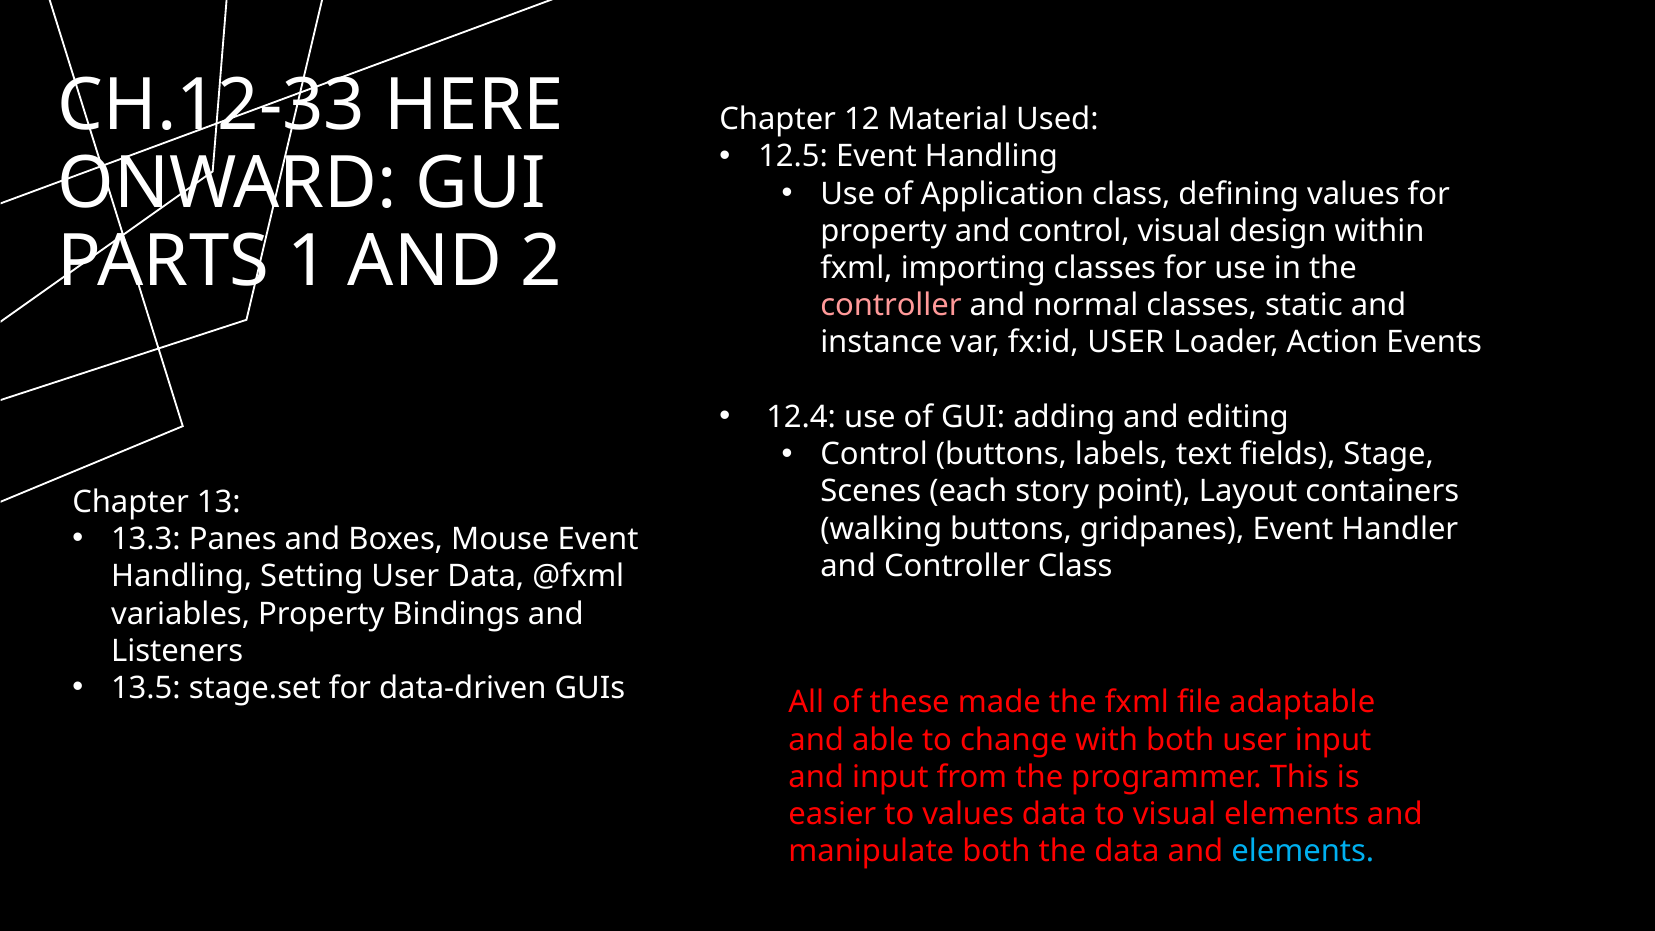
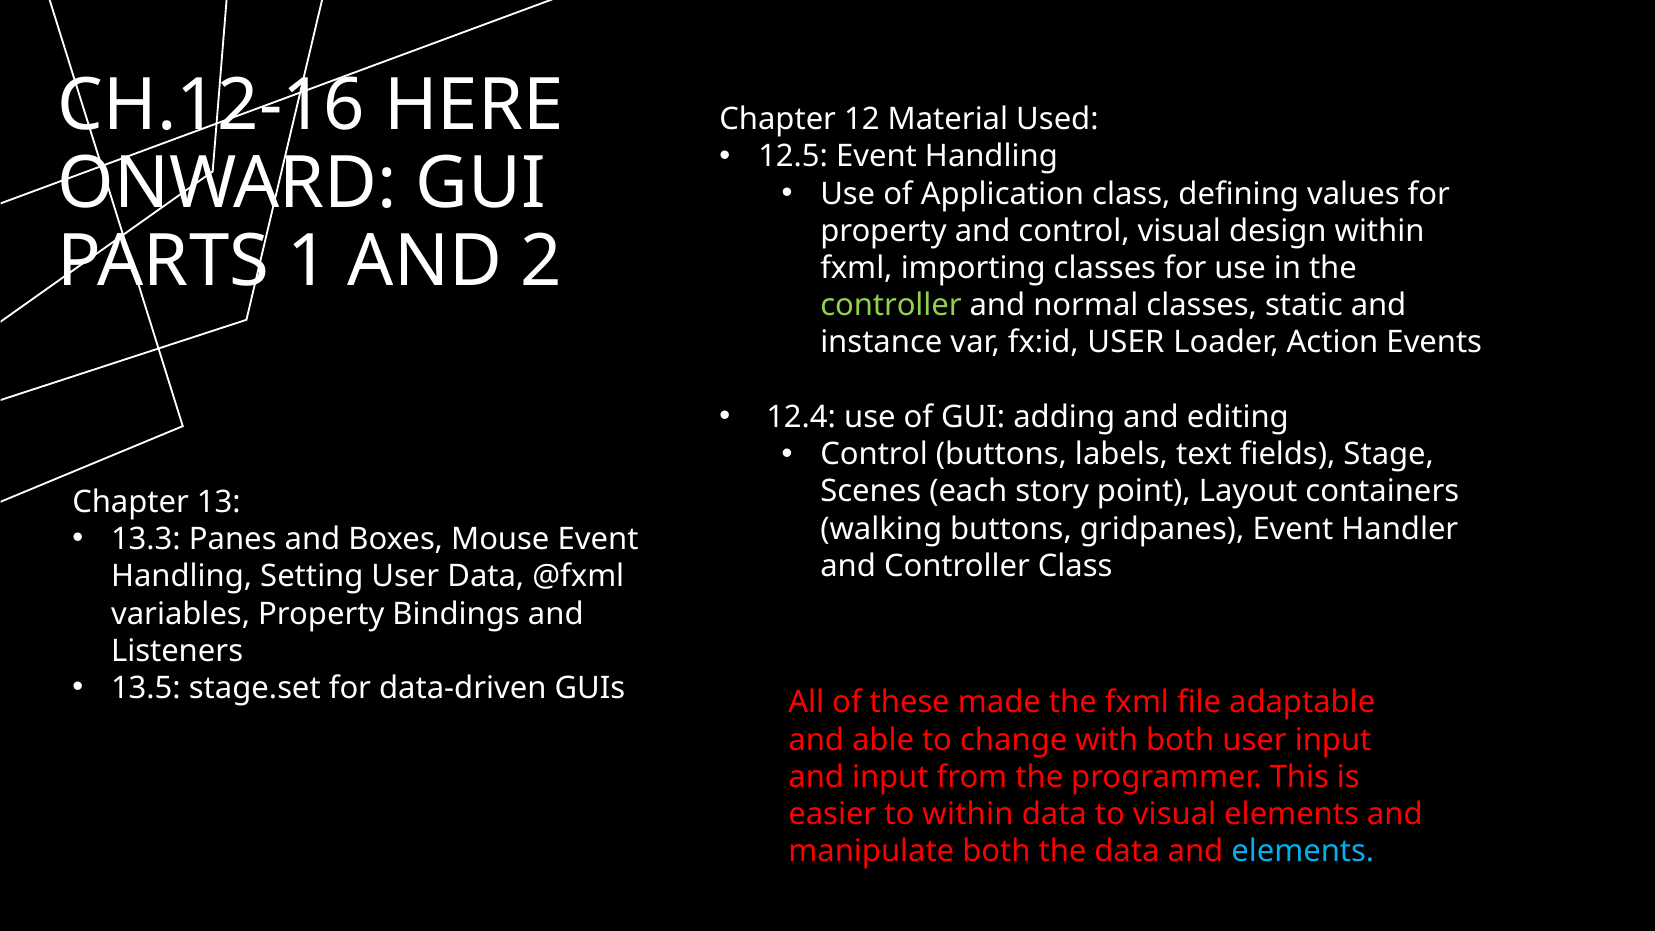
CH.12-33: CH.12-33 -> CH.12-16 (212, 106)
controller colour: pink -> light green (891, 305)
to values: values -> within (968, 814)
